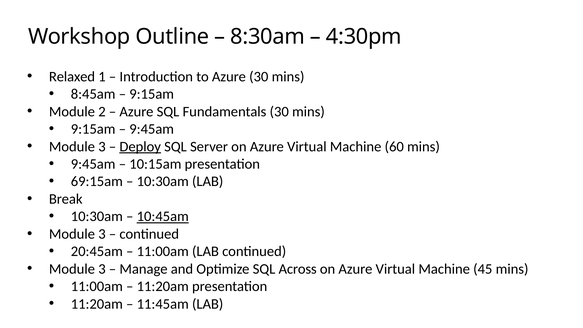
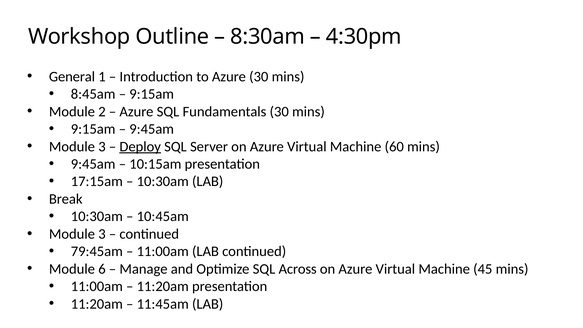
Relaxed: Relaxed -> General (72, 77)
69:15am: 69:15am -> 17:15am (97, 181)
10:45am underline: present -> none (163, 216)
20:45am: 20:45am -> 79:45am (97, 251)
3: 3 -> 6 (102, 269)
